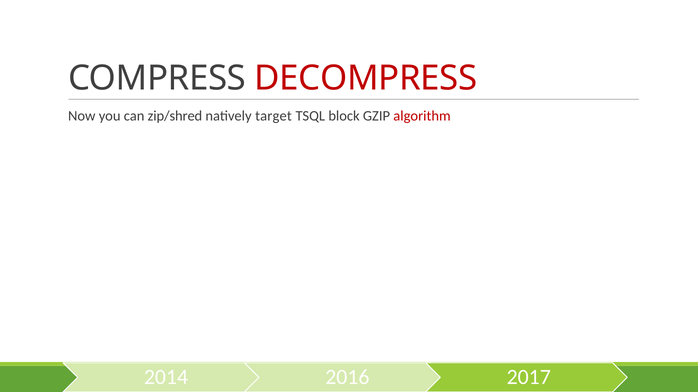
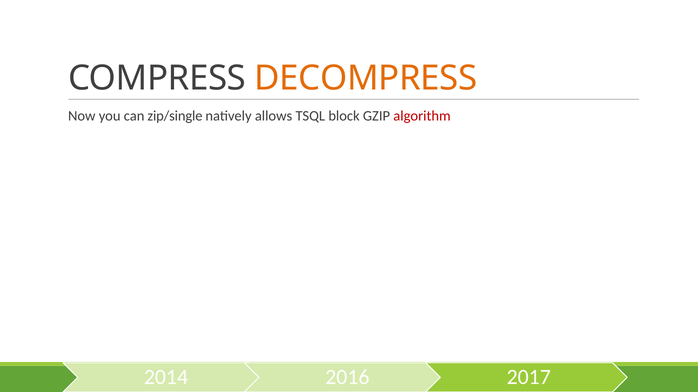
DECOMPRESS colour: red -> orange (366, 78)
zip/shred: zip/shred -> zip/single (175, 116)
target: target -> allows (274, 116)
